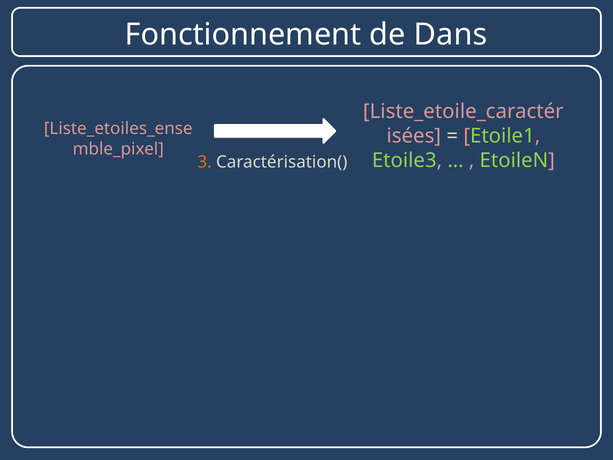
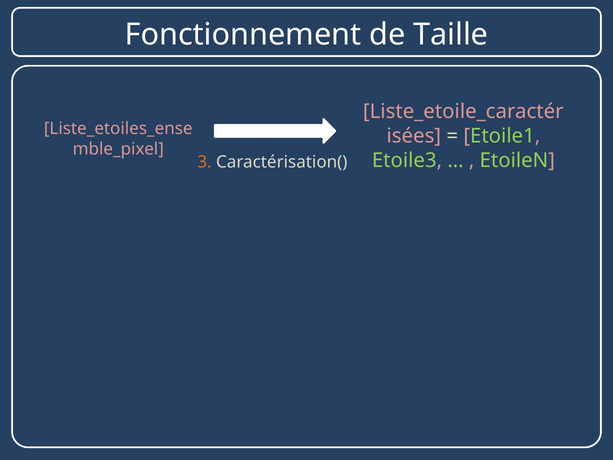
Dans: Dans -> Taille (451, 35)
